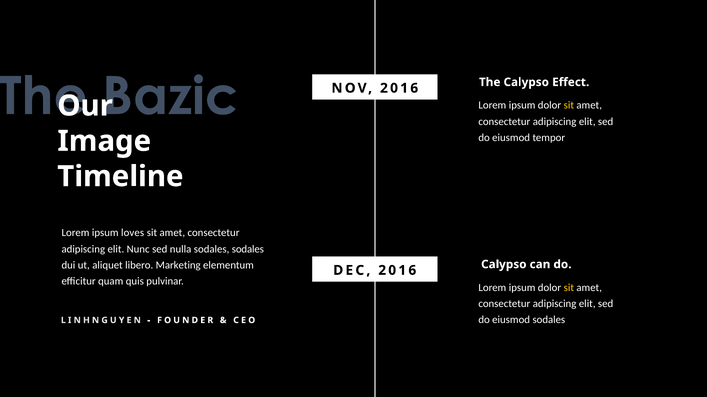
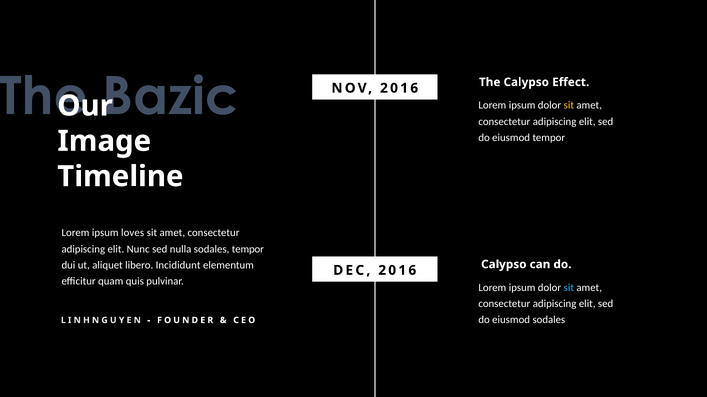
sodales sodales: sodales -> tempor (248, 250)
Marketing: Marketing -> Incididunt (178, 266)
sit colour: yellow -> light blue (569, 288)
